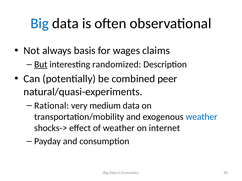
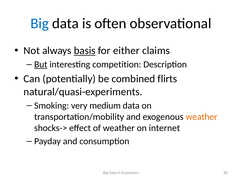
basis underline: none -> present (85, 51)
wages: wages -> either (126, 51)
randomized: randomized -> competition (117, 65)
peer: peer -> flirts (167, 79)
Rational: Rational -> Smoking (52, 106)
weather colour: blue -> orange (202, 117)
